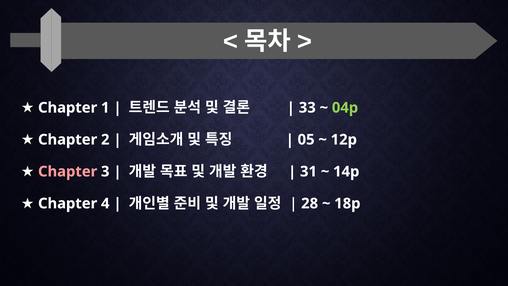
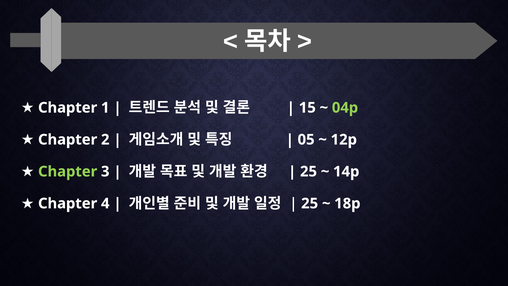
33: 33 -> 15 (307, 108)
Chapter colour: pink -> light green (68, 171)
31: 31 -> 25 (308, 171)
28: 28 -> 25 (310, 203)
